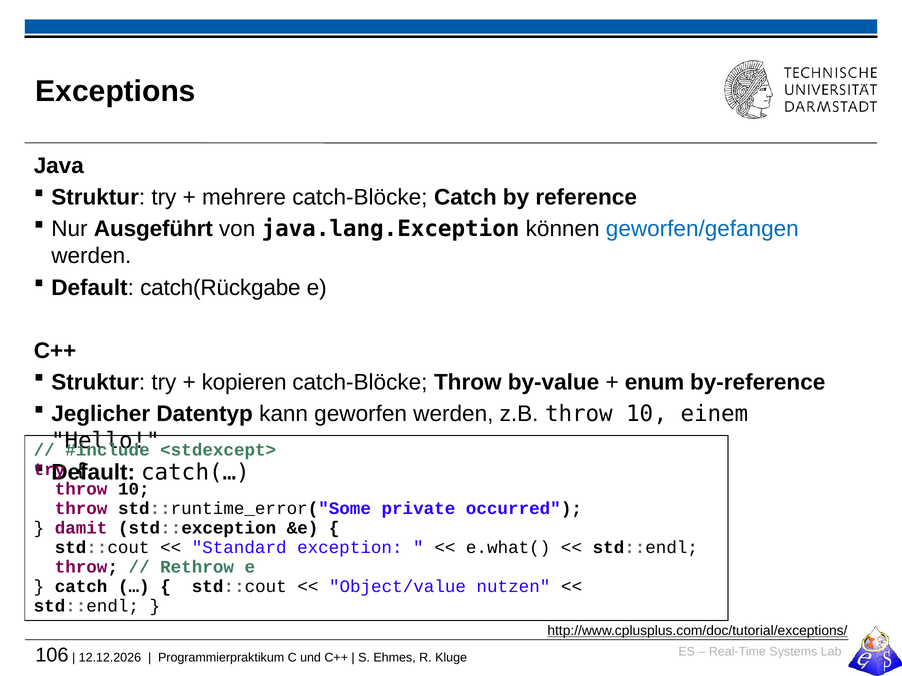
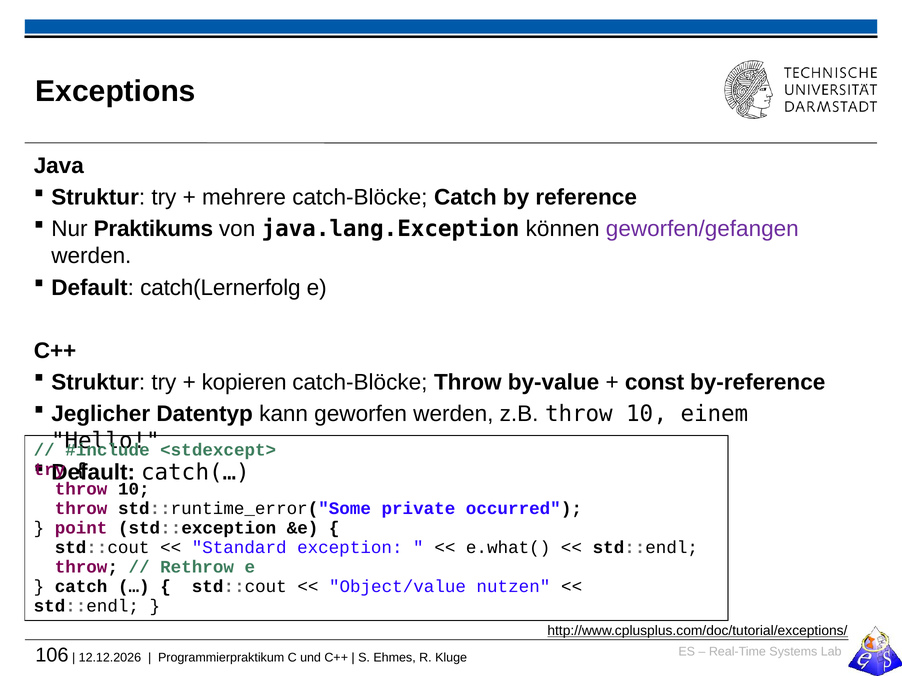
Ausgeführt: Ausgeführt -> Praktikums (153, 229)
geworfen/gefangen colour: blue -> purple (702, 229)
catch(Rückgabe: catch(Rückgabe -> catch(Lernerfolg (220, 288)
enum: enum -> const (655, 383)
damit: damit -> point (81, 528)
